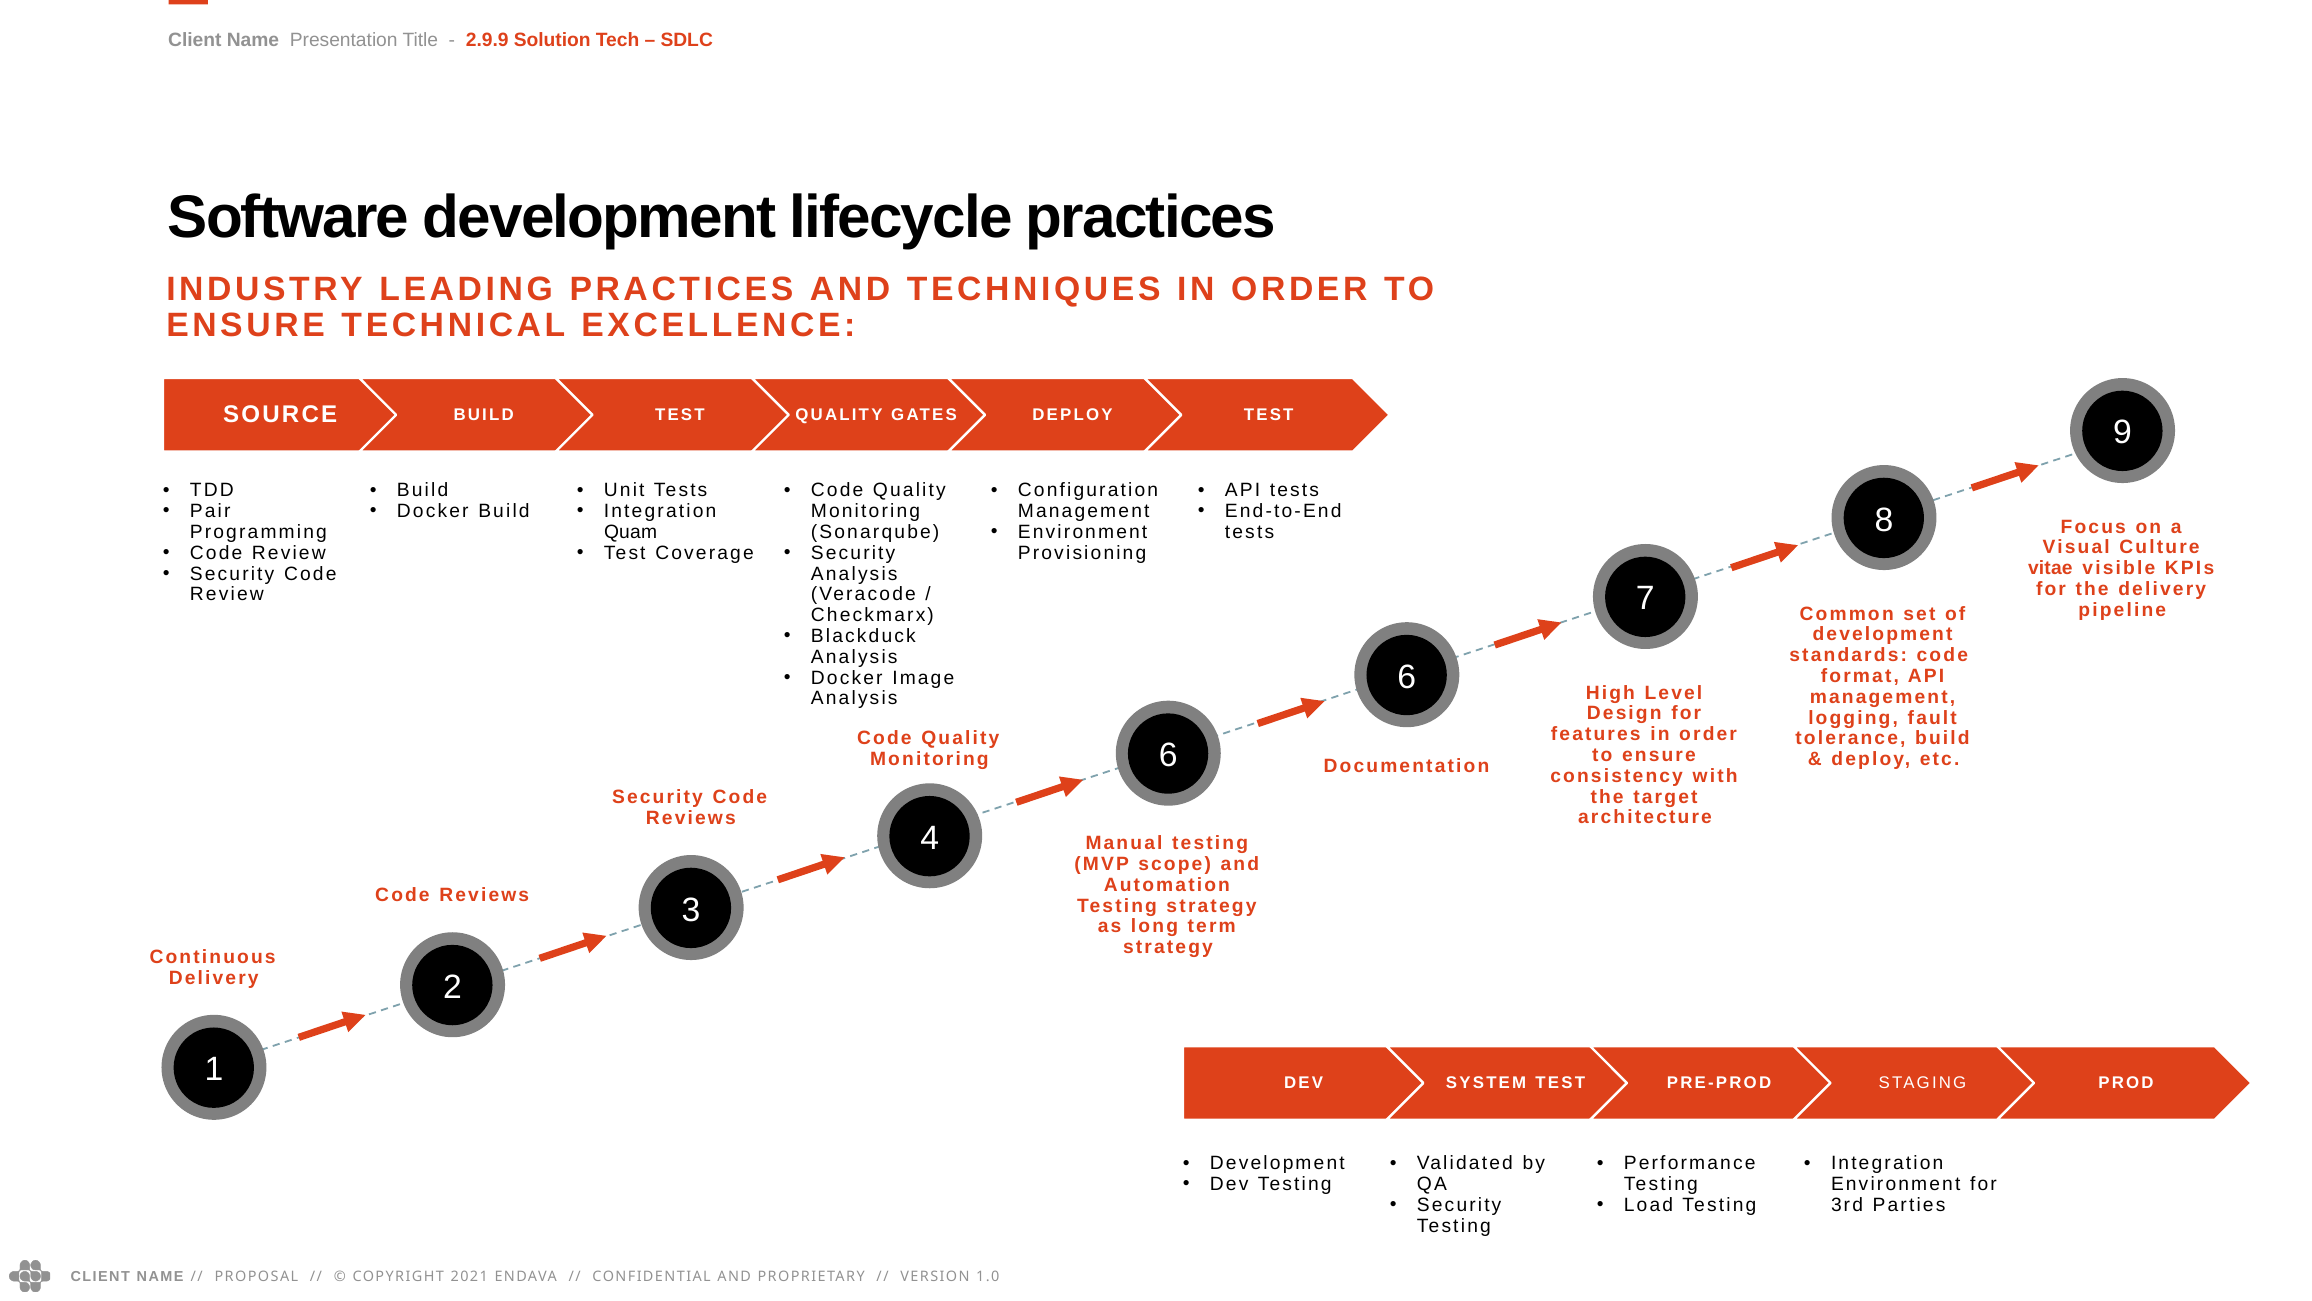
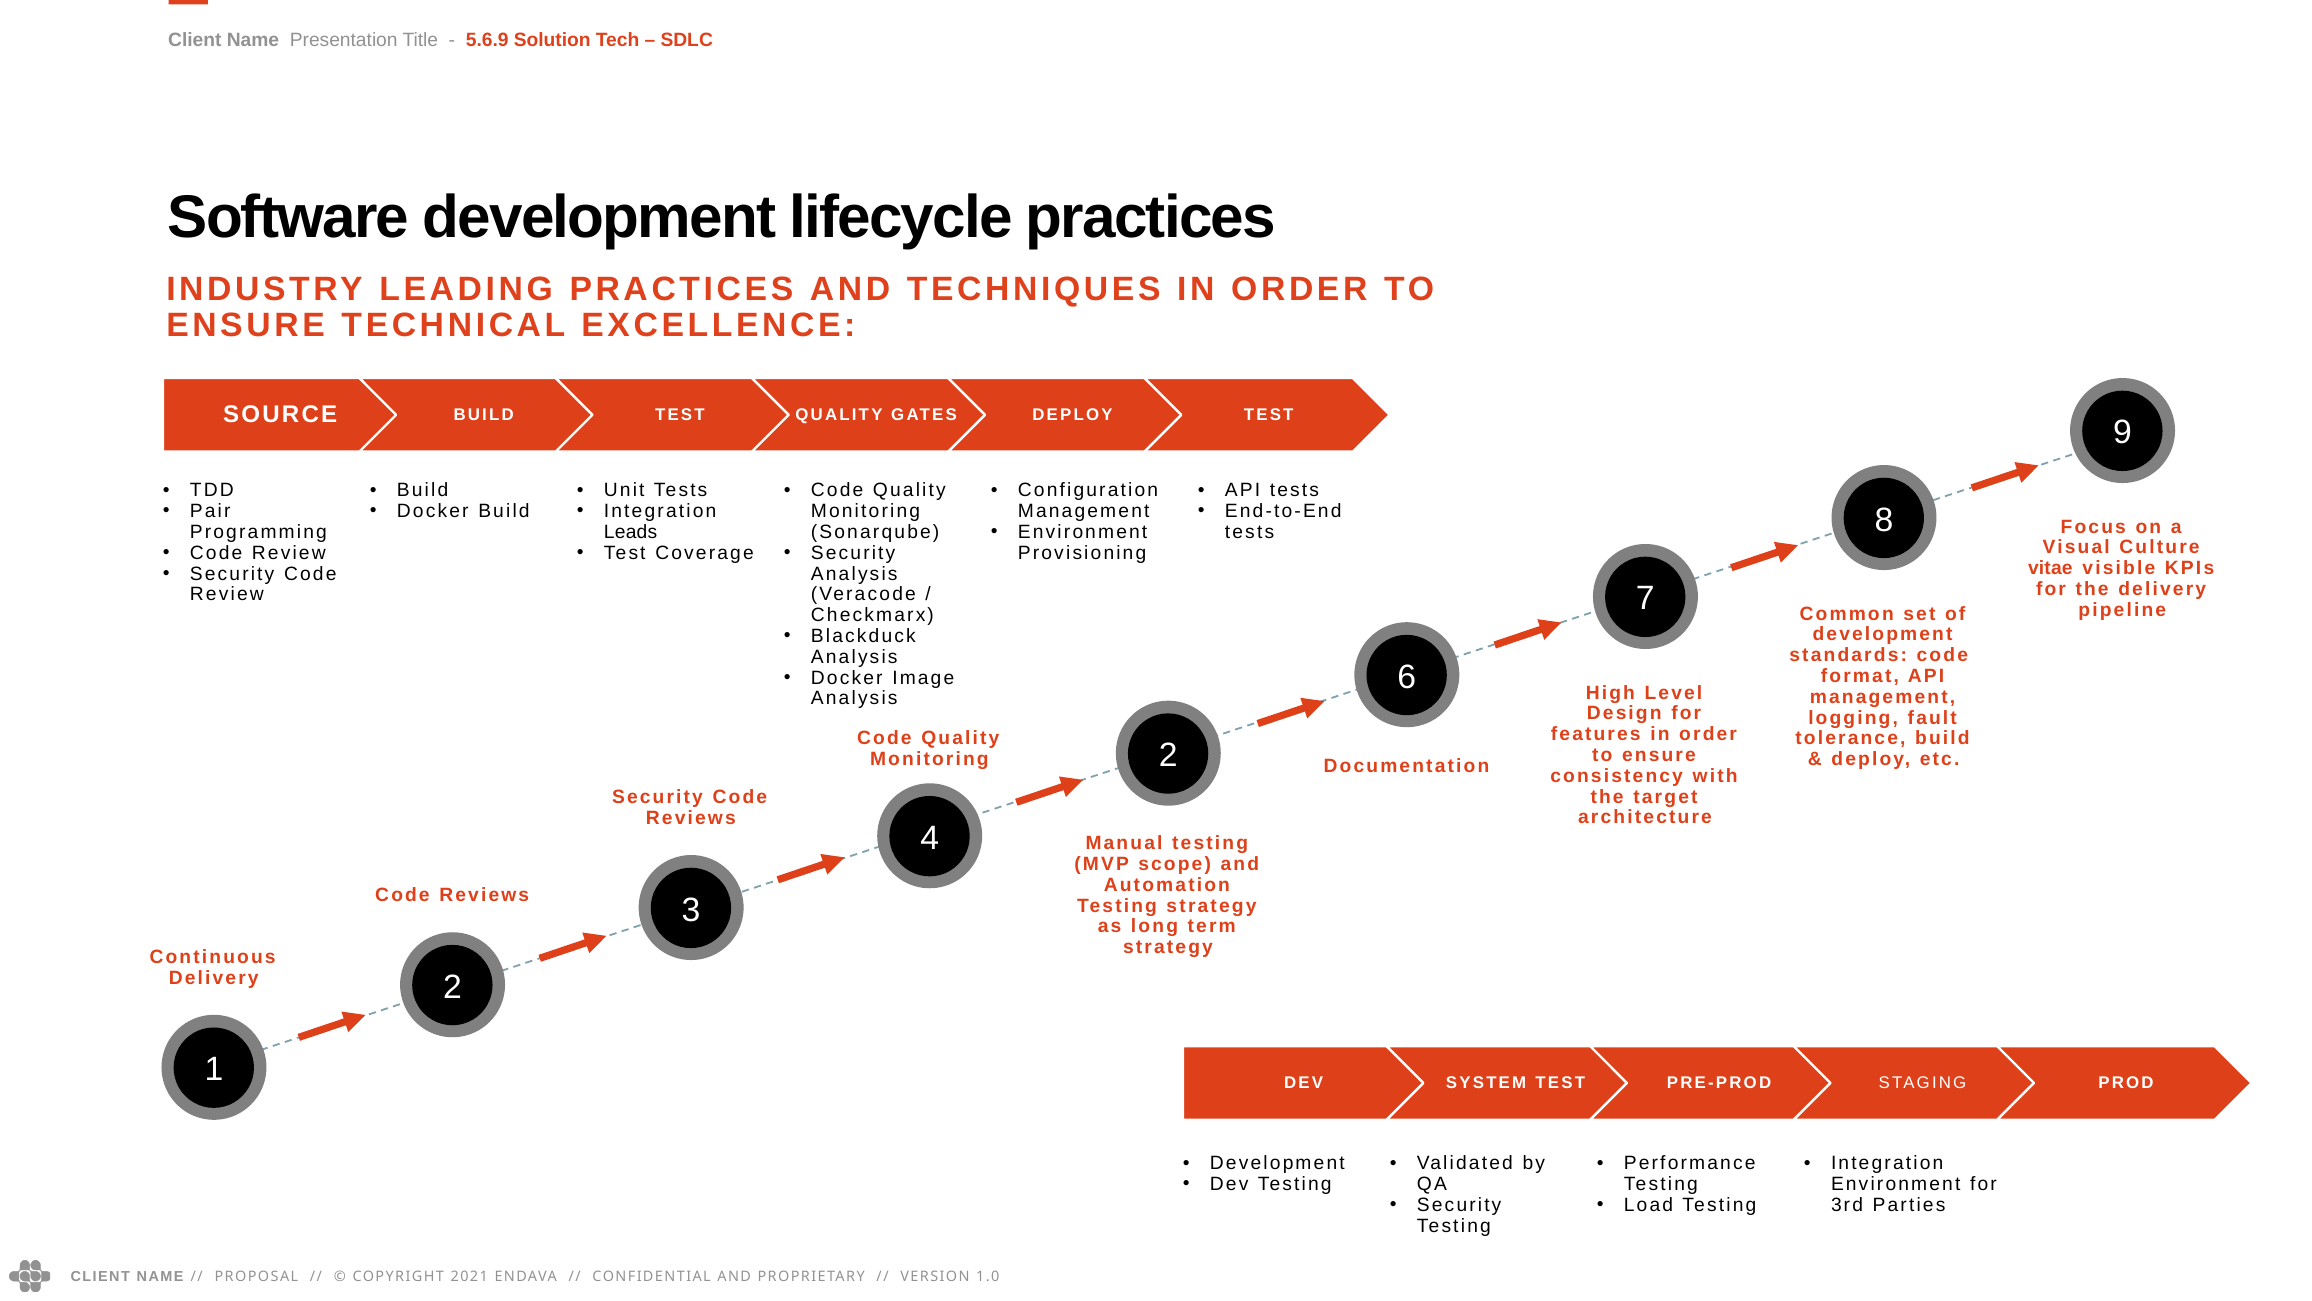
2.9.9: 2.9.9 -> 5.6.9 (487, 40)
Quam: Quam -> Leads (631, 532)
Monitoring 6: 6 -> 2 (1168, 755)
